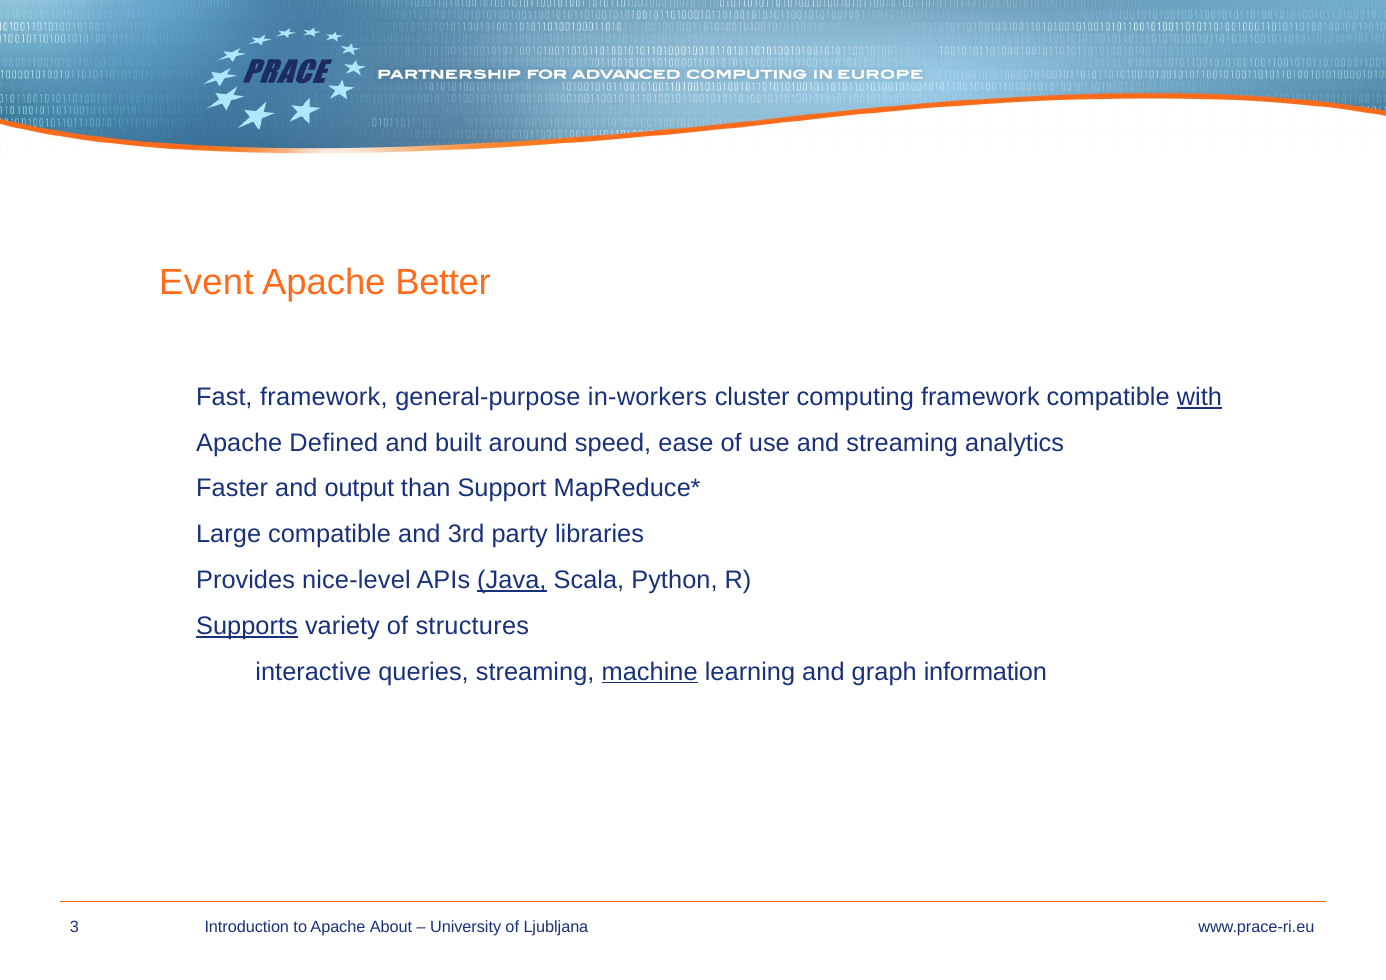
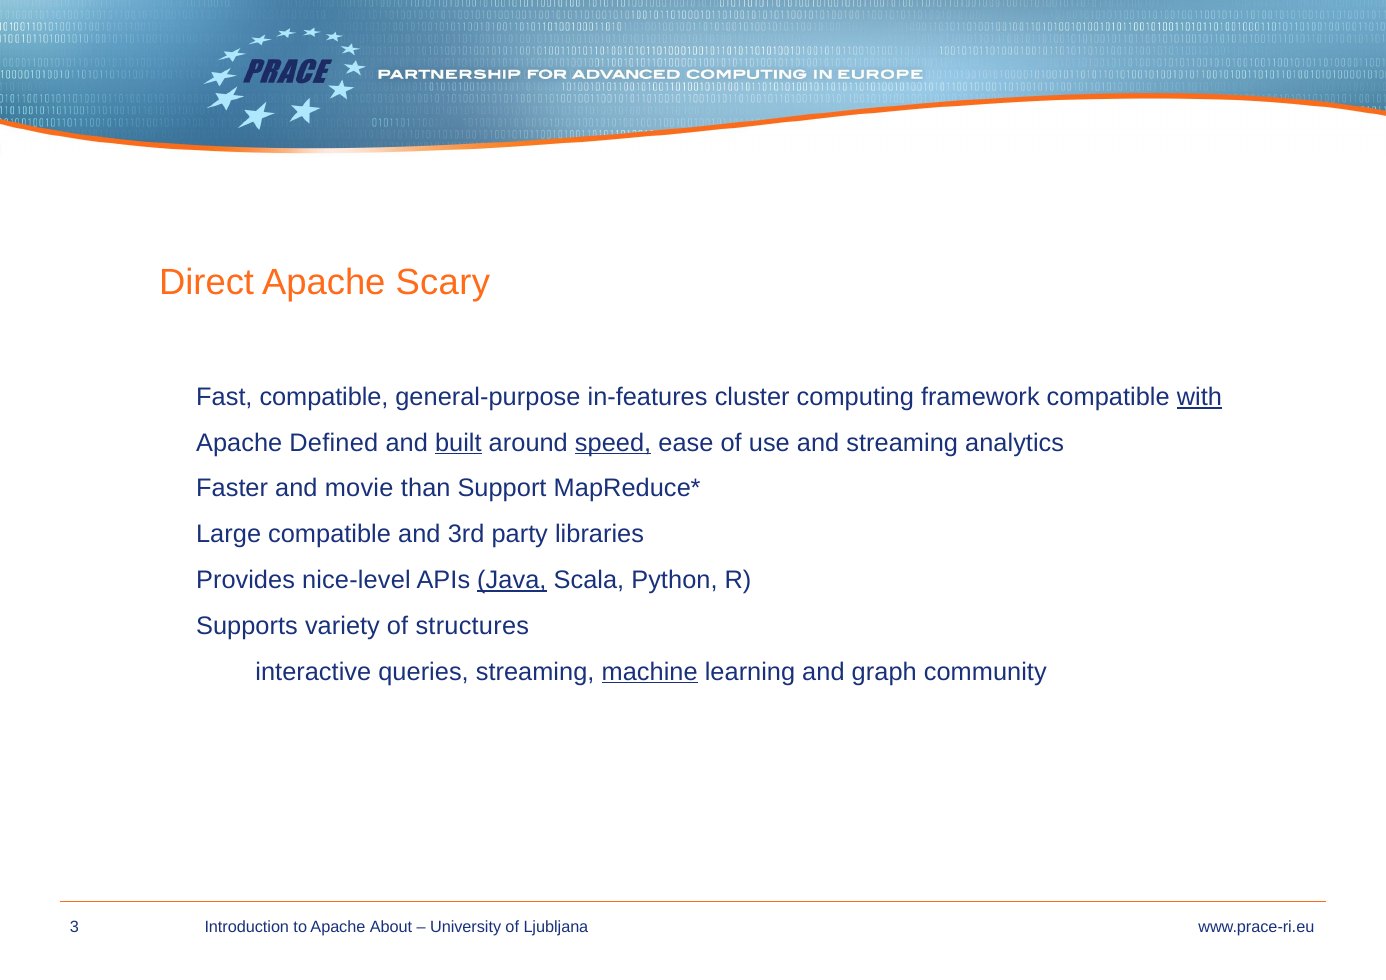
Event: Event -> Direct (207, 283)
Better: Better -> Scary (443, 283)
Fast framework: framework -> compatible (324, 397)
in-workers: in-workers -> in-features (648, 397)
built underline: none -> present (458, 443)
speed underline: none -> present (613, 443)
output: output -> movie (359, 489)
Supports underline: present -> none (247, 626)
information: information -> community (985, 672)
